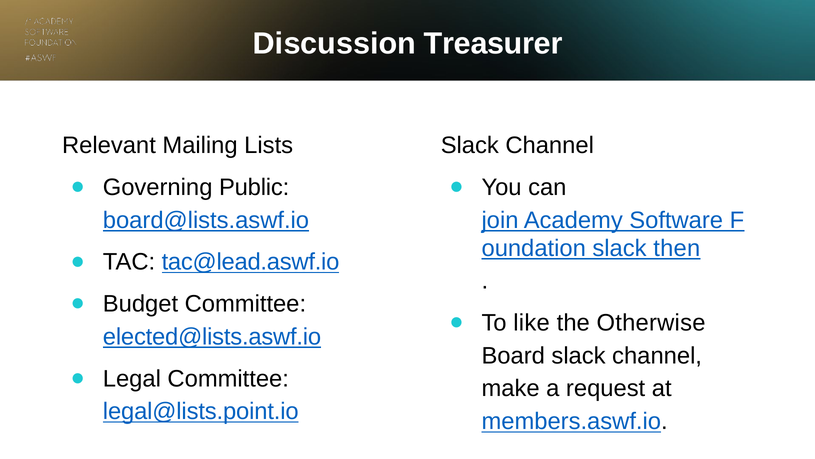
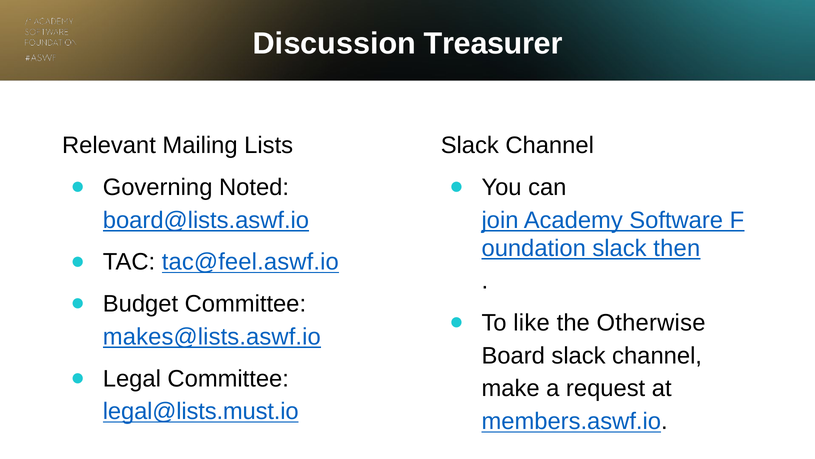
Public: Public -> Noted (254, 187)
tac@lead.aswf.io: tac@lead.aswf.io -> tac@feel.aswf.io (250, 262)
elected@lists.aswf.io: elected@lists.aswf.io -> makes@lists.aswf.io (212, 336)
legal@lists.point.io: legal@lists.point.io -> legal@lists.must.io (201, 411)
